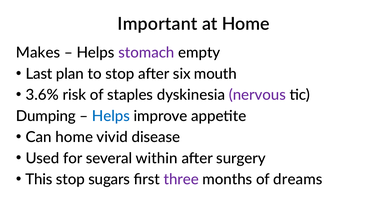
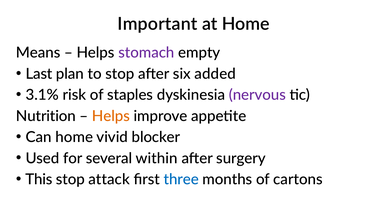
Makes: Makes -> Means (38, 53)
mouth: mouth -> added (215, 74)
3.6%: 3.6% -> 3.1% (42, 95)
Dumping: Dumping -> Nutrition (46, 116)
Helps colour: blue -> orange (111, 116)
disease: disease -> blocker (156, 137)
sugars: sugars -> attack (109, 180)
three colour: purple -> blue (181, 180)
dreams: dreams -> cartons (298, 180)
